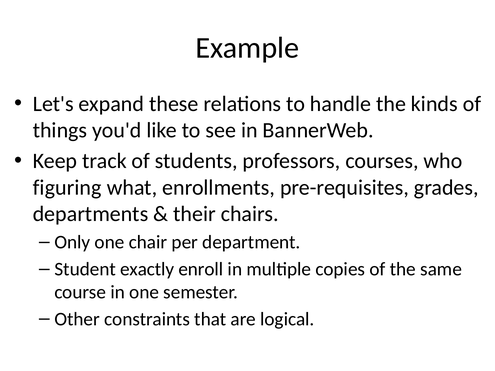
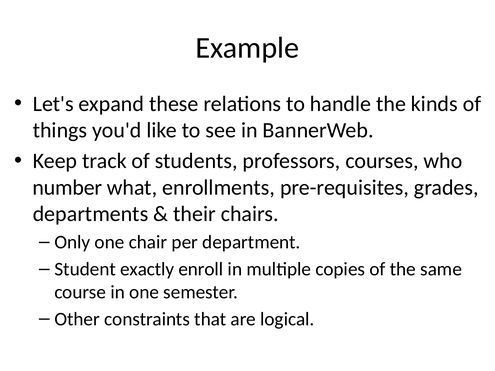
figuring: figuring -> number (67, 188)
